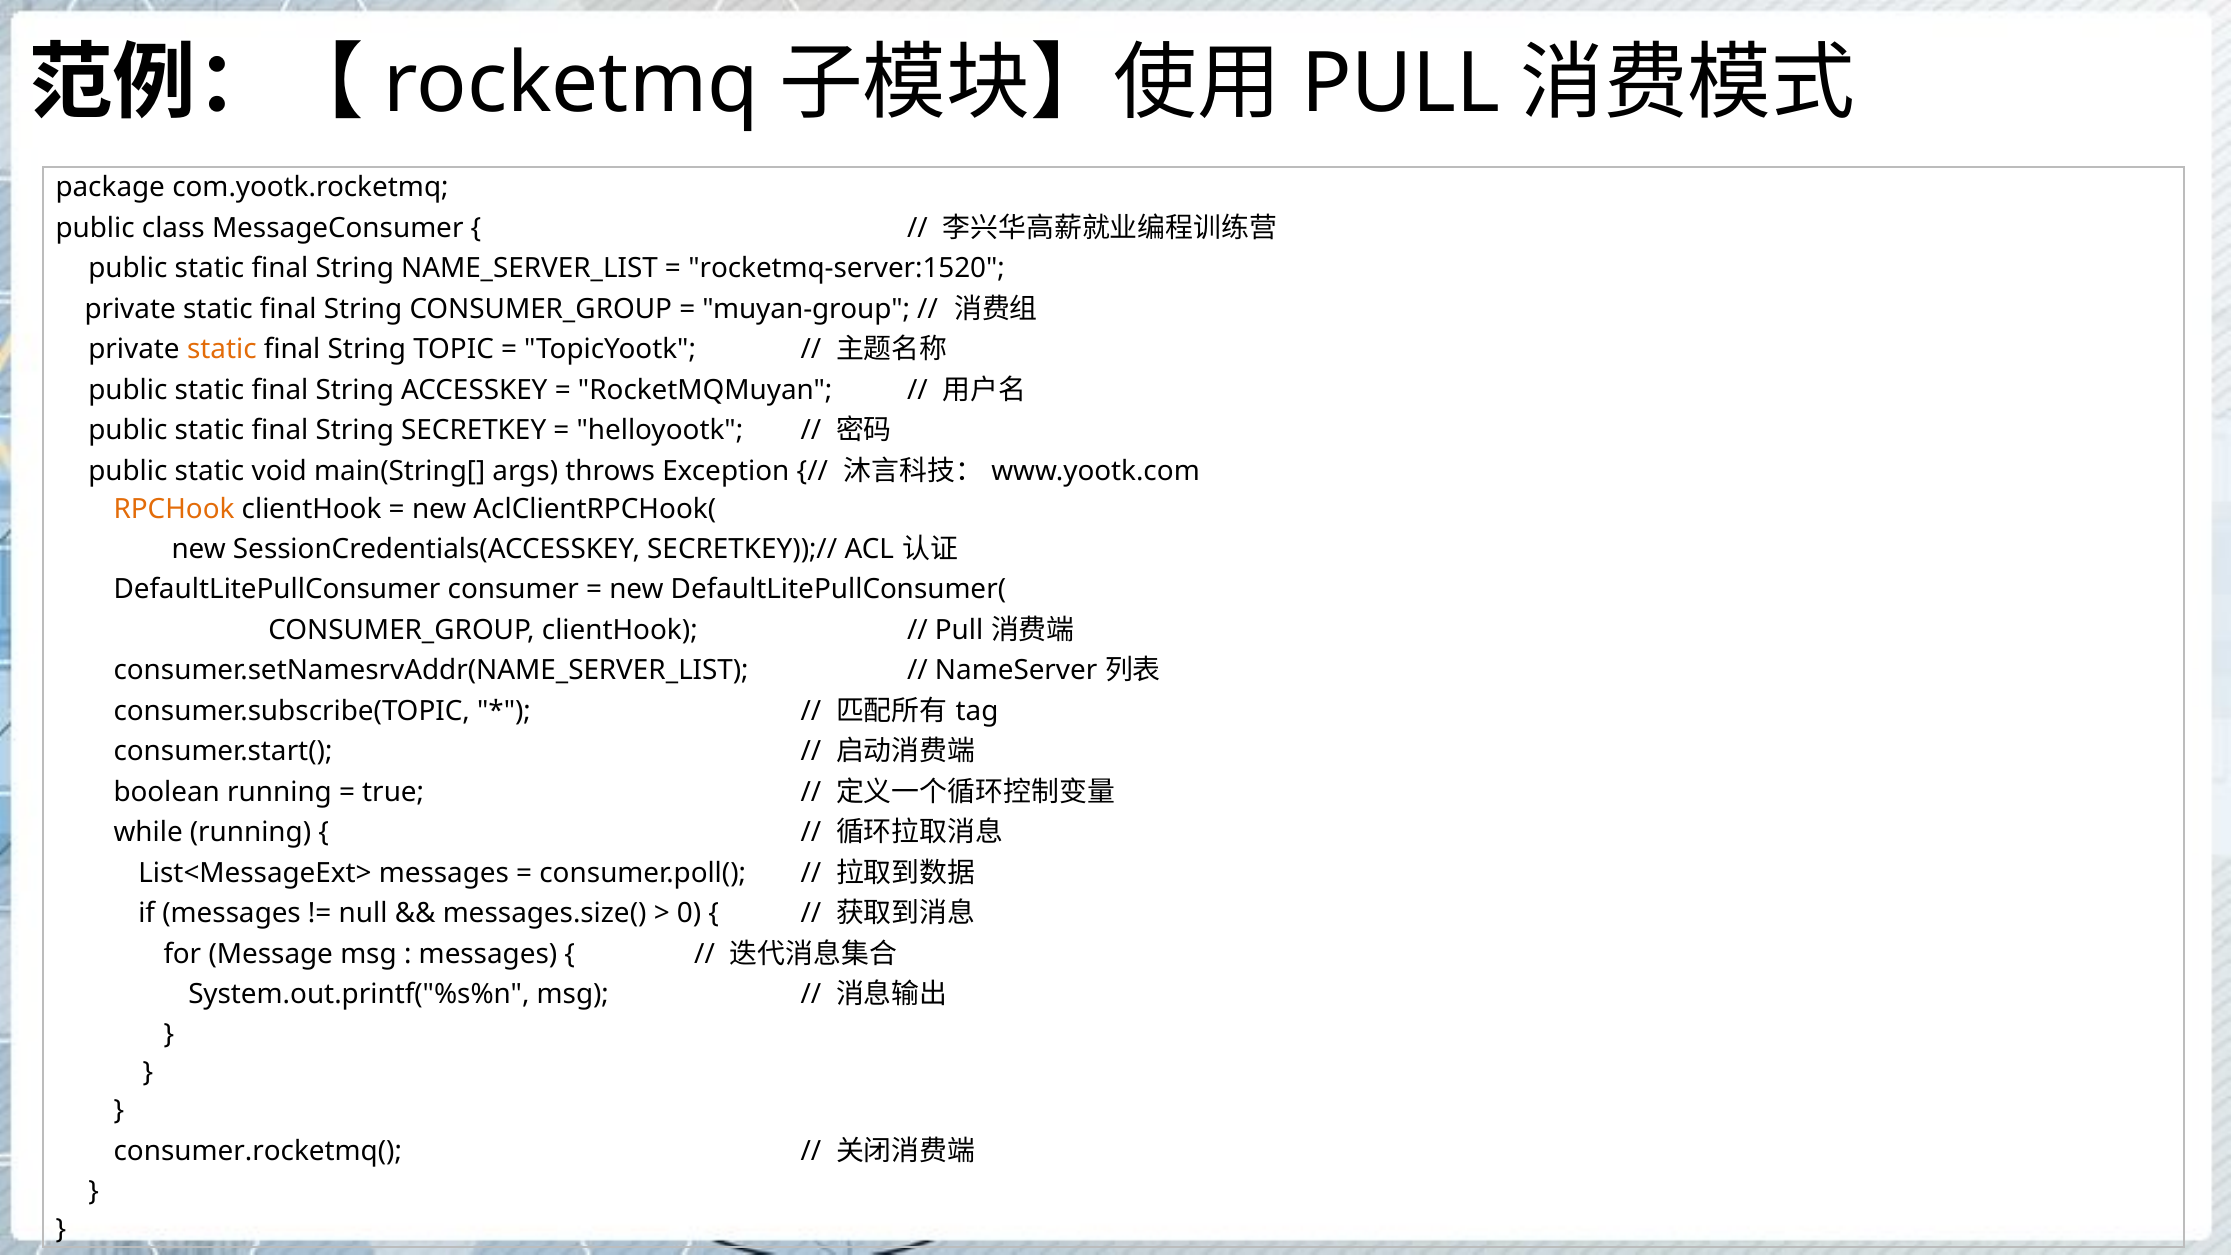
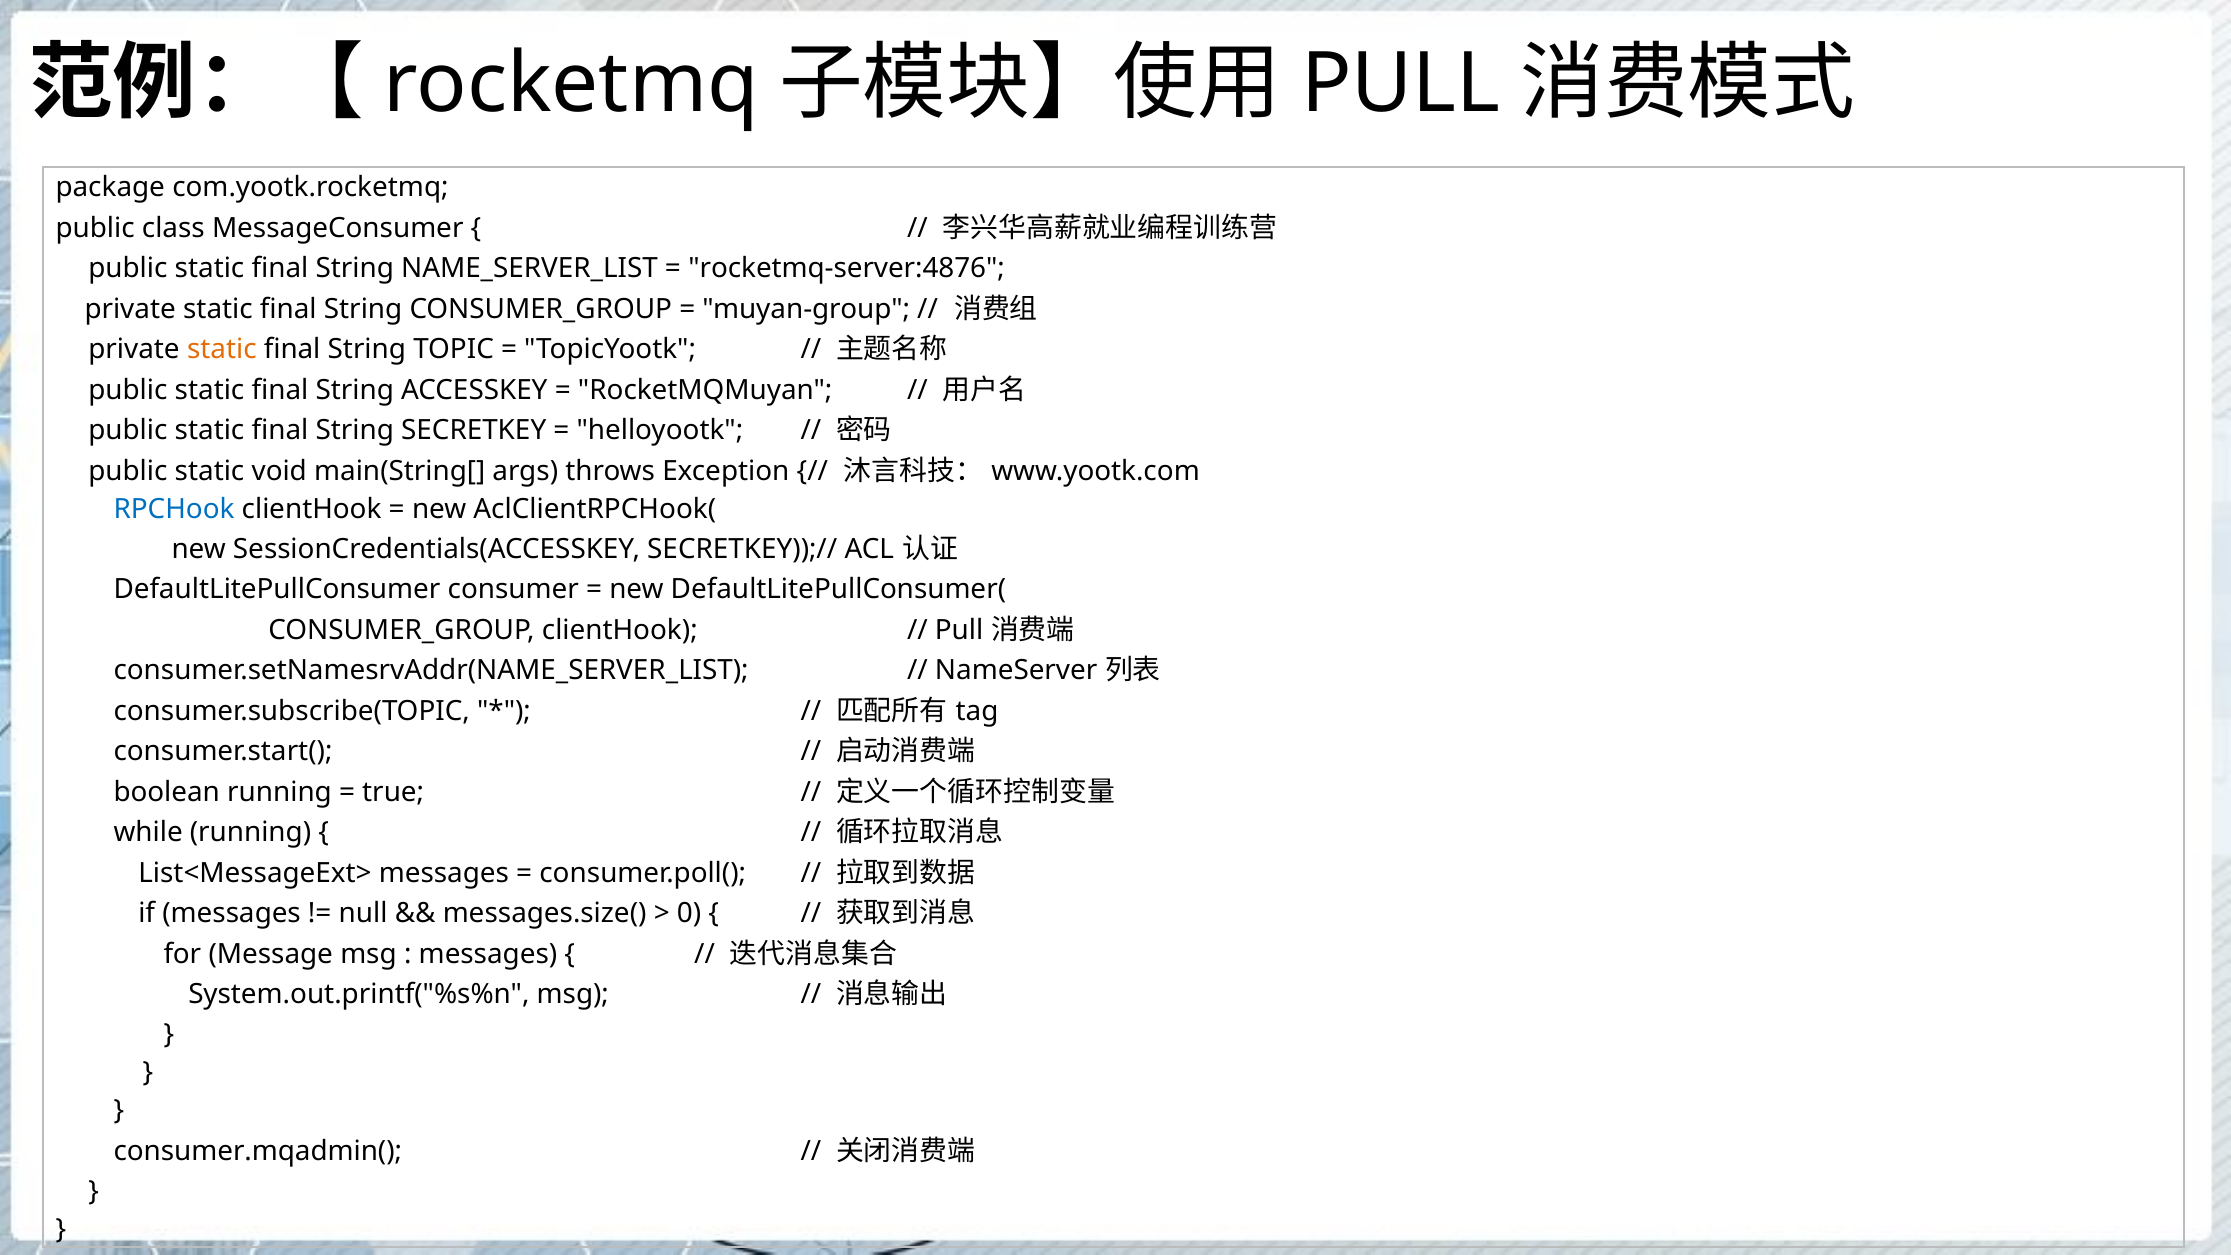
rocketmq-server:1520: rocketmq-server:1520 -> rocketmq-server:4876 (847, 269)
RPCHook colour: orange -> blue (174, 509)
consumer.rocketmq(: consumer.rocketmq( -> consumer.mqadmin( (258, 1151)
